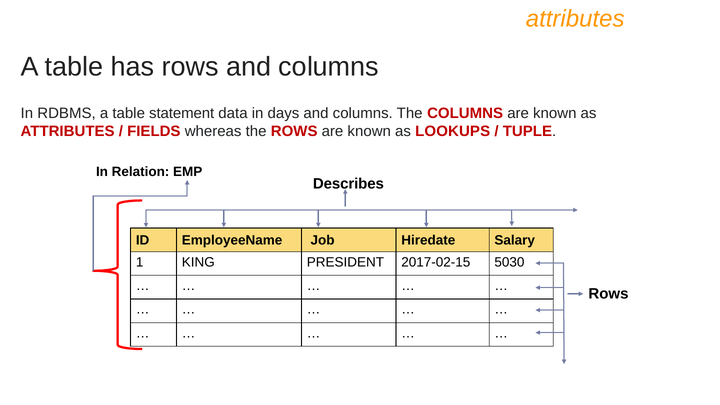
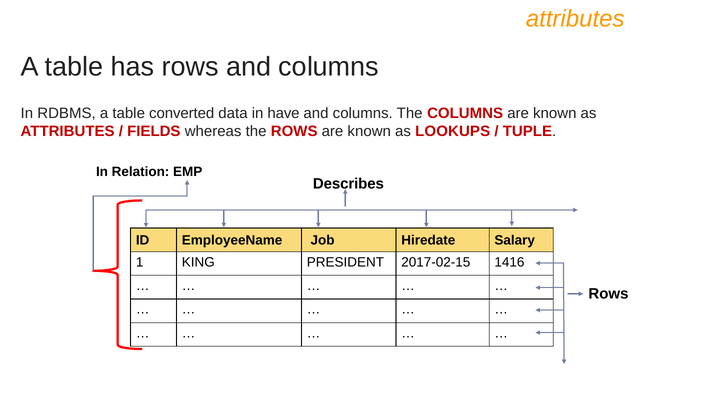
statement: statement -> converted (182, 113)
days: days -> have (284, 113)
5030: 5030 -> 1416 (509, 262)
